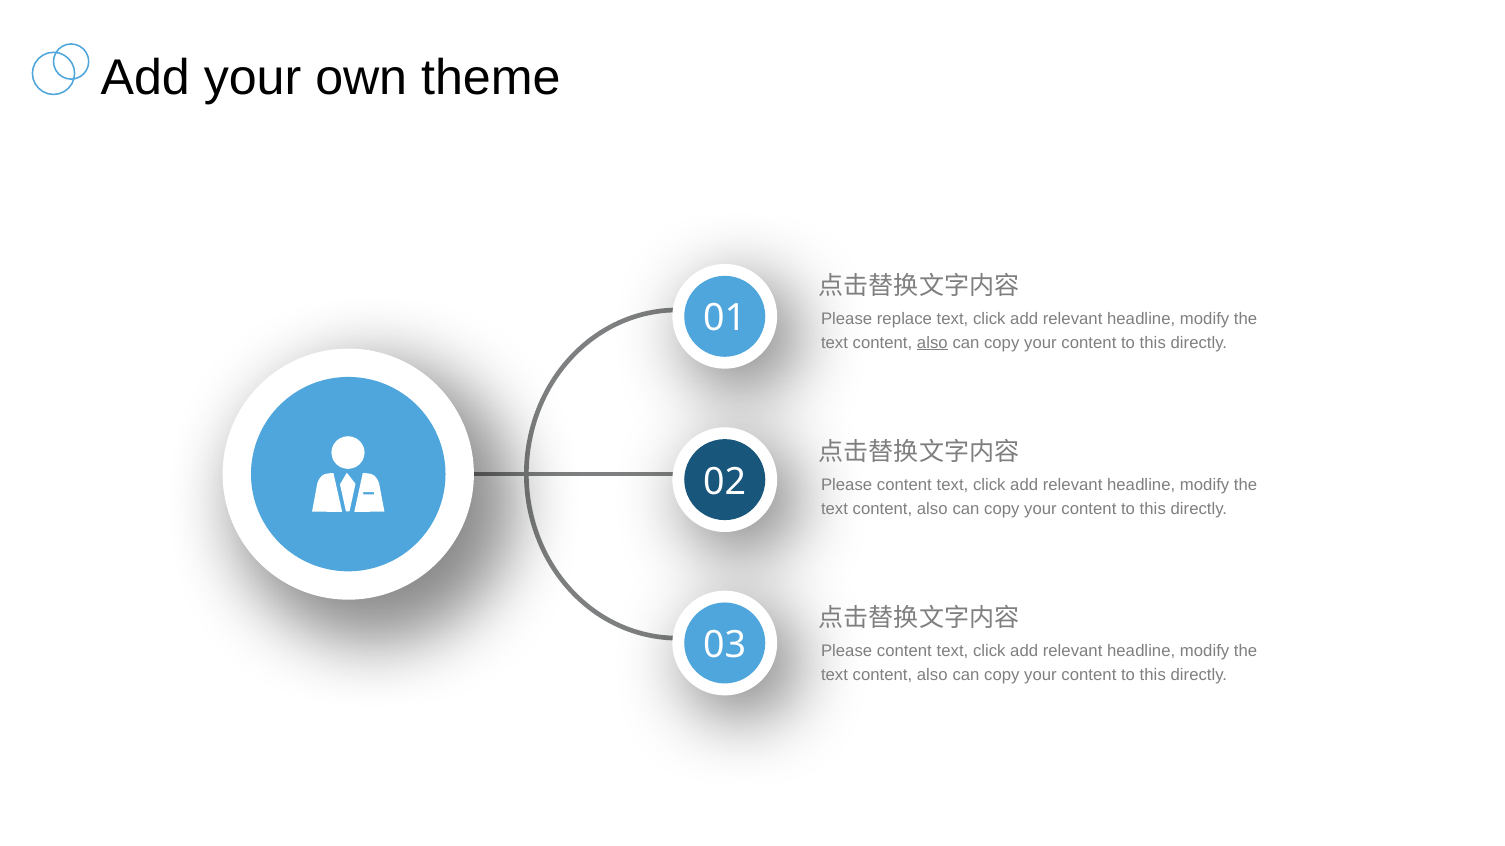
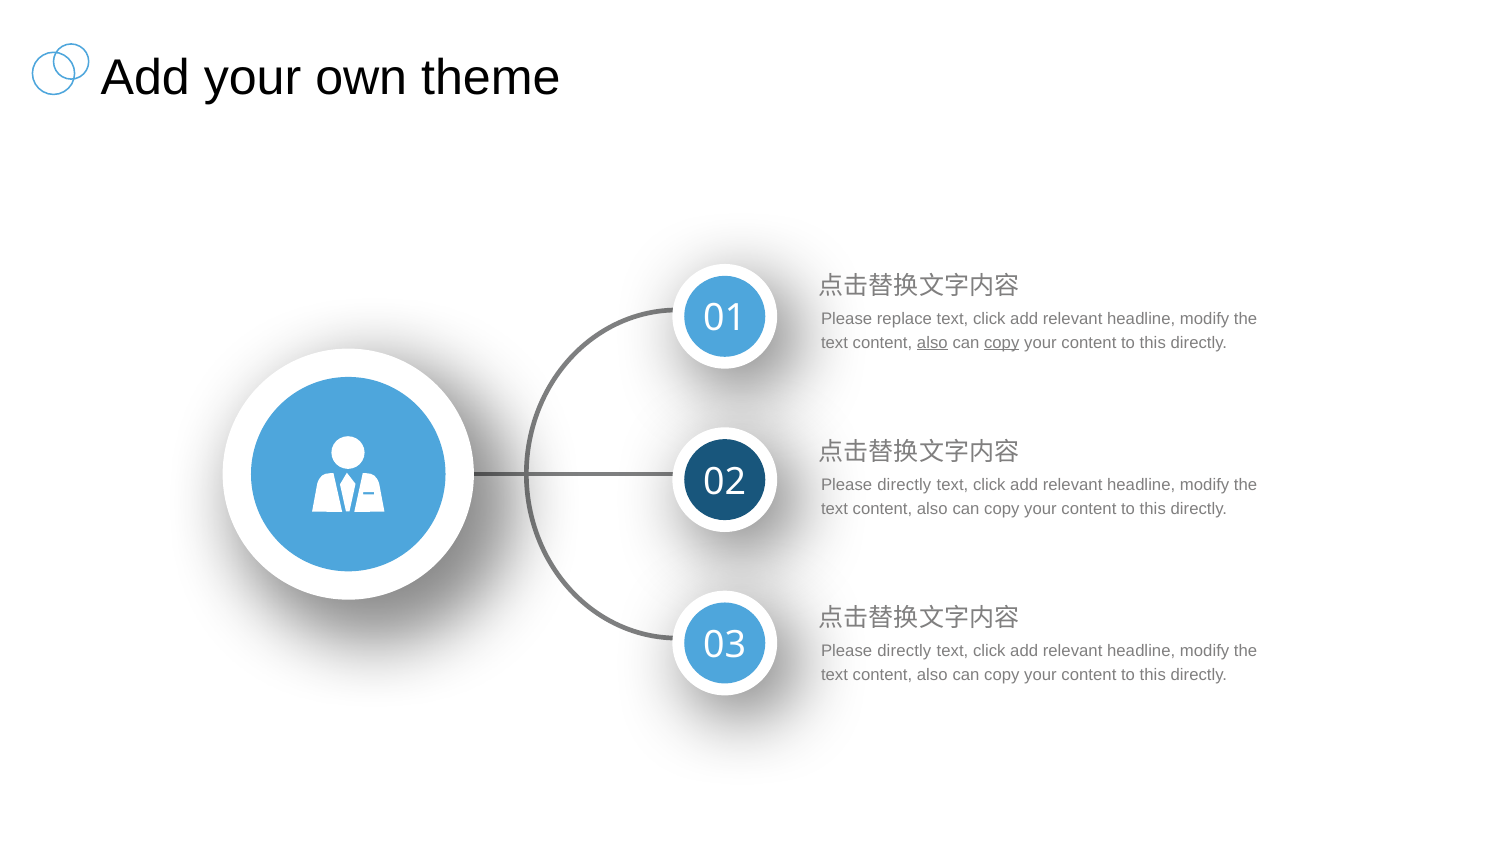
copy underline: none -> present (1002, 343)
content: content -> directly (904, 485)
content: content -> directly (904, 652)
